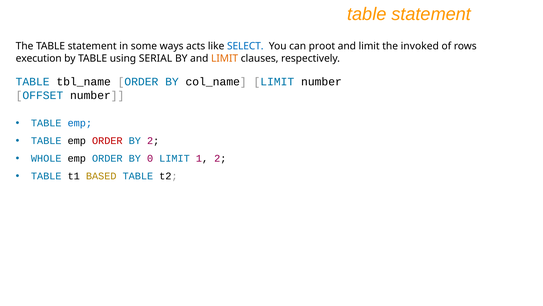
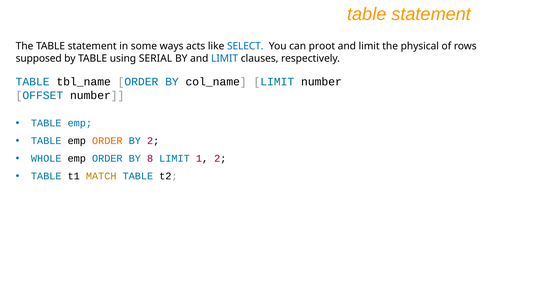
invoked: invoked -> physical (420, 46)
execution: execution -> supposed (39, 58)
LIMIT colour: orange -> blue (225, 58)
ORDER colour: red -> orange (107, 141)
0: 0 -> 8 (150, 158)
BASED: BASED -> MATCH (101, 176)
